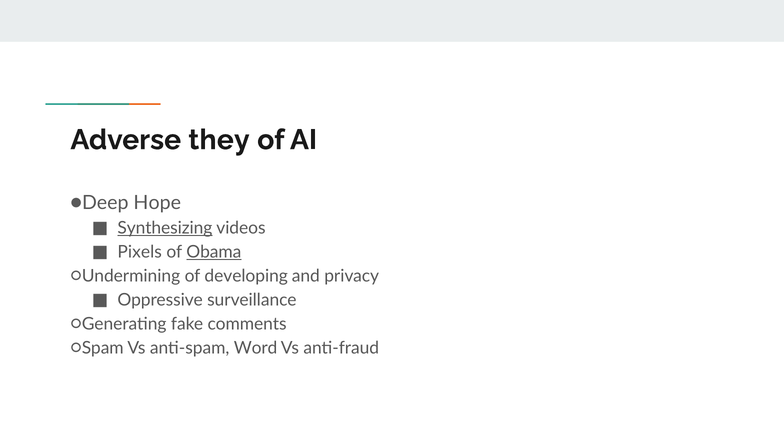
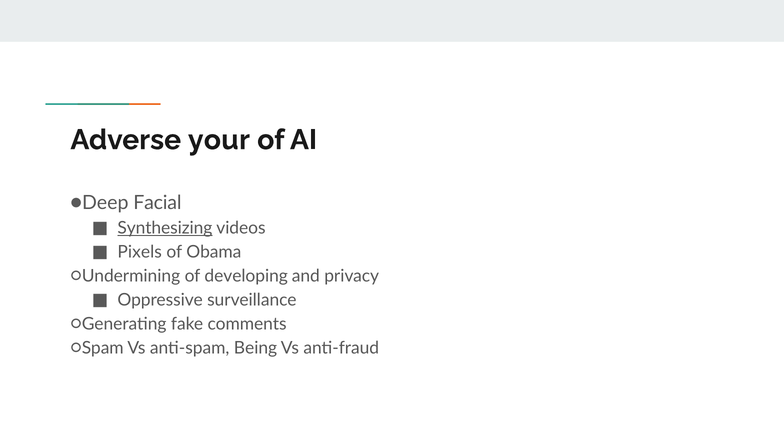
they: they -> your (219, 140)
Hope: Hope -> Facial (157, 203)
Obama underline: present -> none (214, 252)
Word: Word -> Being (256, 348)
